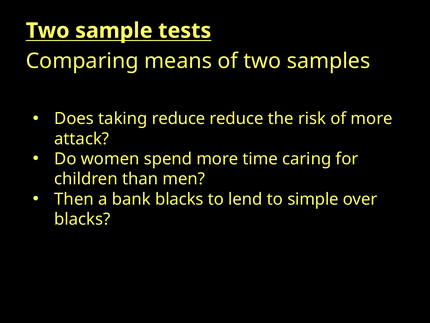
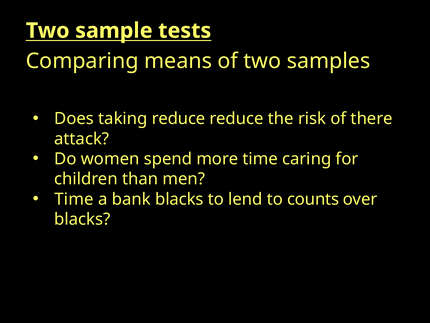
of more: more -> there (372, 119)
Then: Then -> Time (74, 199)
simple: simple -> counts (313, 199)
